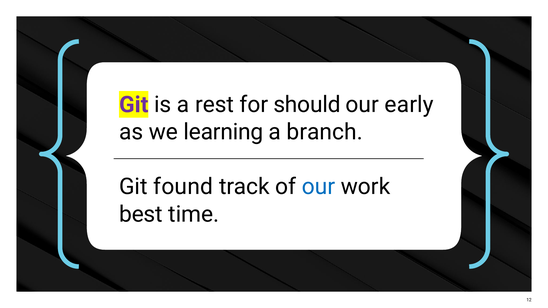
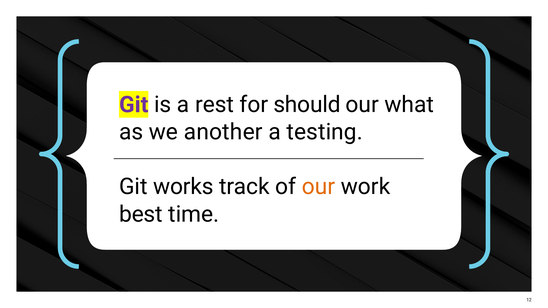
early: early -> what (409, 105)
learning: learning -> another (223, 132)
branch: branch -> testing (325, 132)
found: found -> works (183, 187)
our colour: blue -> orange (319, 187)
